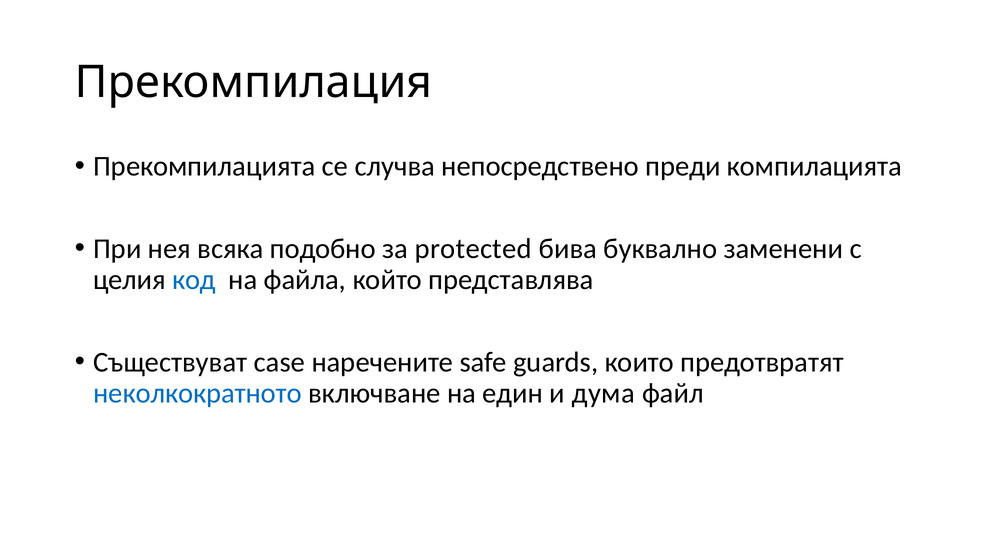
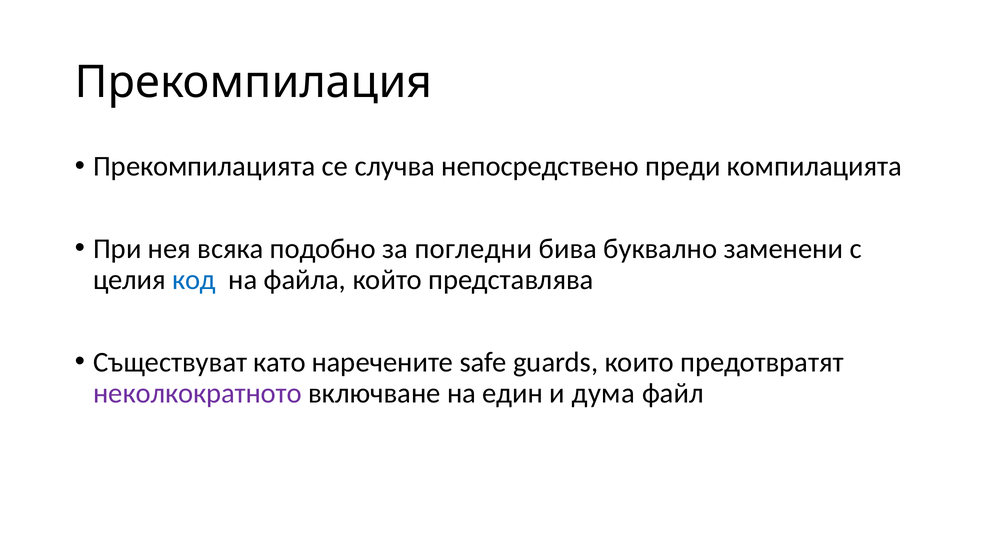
protected: protected -> погледни (473, 248)
case: case -> като (280, 362)
неколкократното colour: blue -> purple (198, 393)
